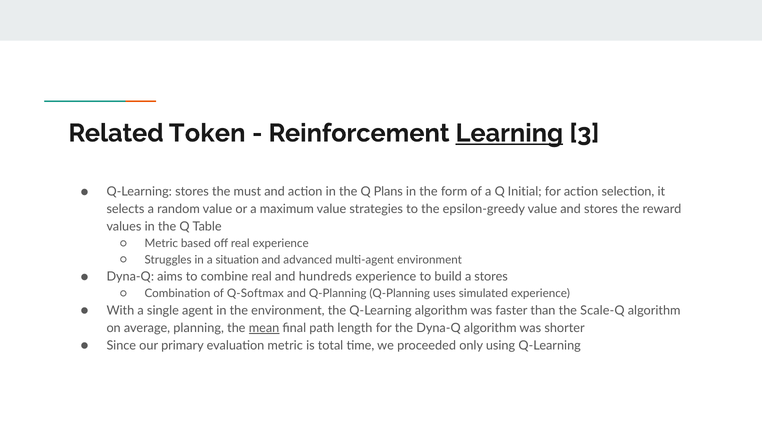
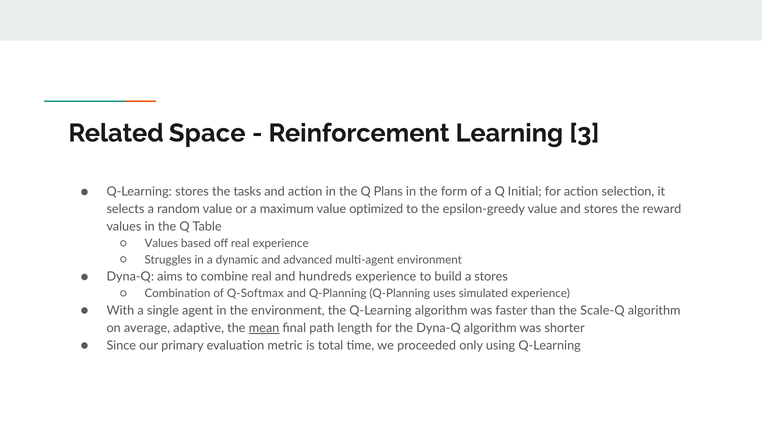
Token: Token -> Space (207, 133)
Learning underline: present -> none (509, 133)
must: must -> tasks (247, 192)
strategies: strategies -> optimized (376, 209)
Metric: Metric -> Values (161, 243)
situation: situation -> dynamic (237, 259)
planning: planning -> adaptive (199, 328)
